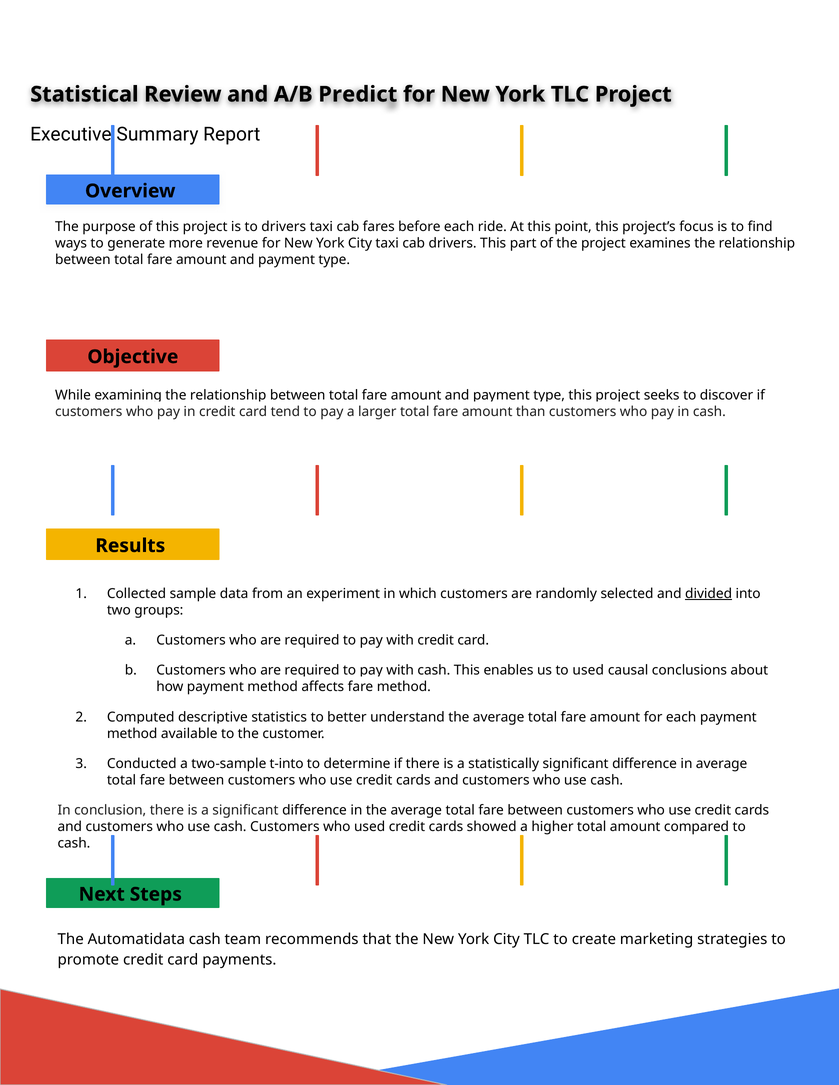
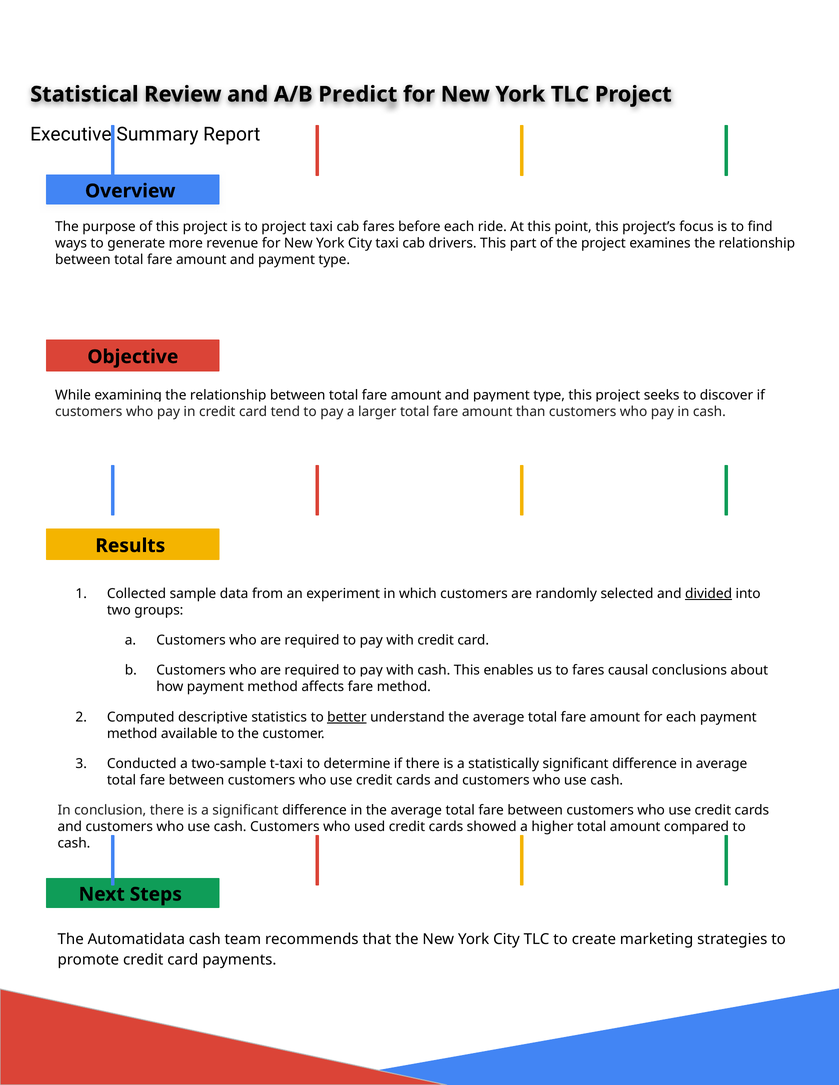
to drivers: drivers -> project (284, 227)
to used: used -> fares (588, 671)
better underline: none -> present (347, 718)
t-into: t-into -> t-taxi (286, 764)
